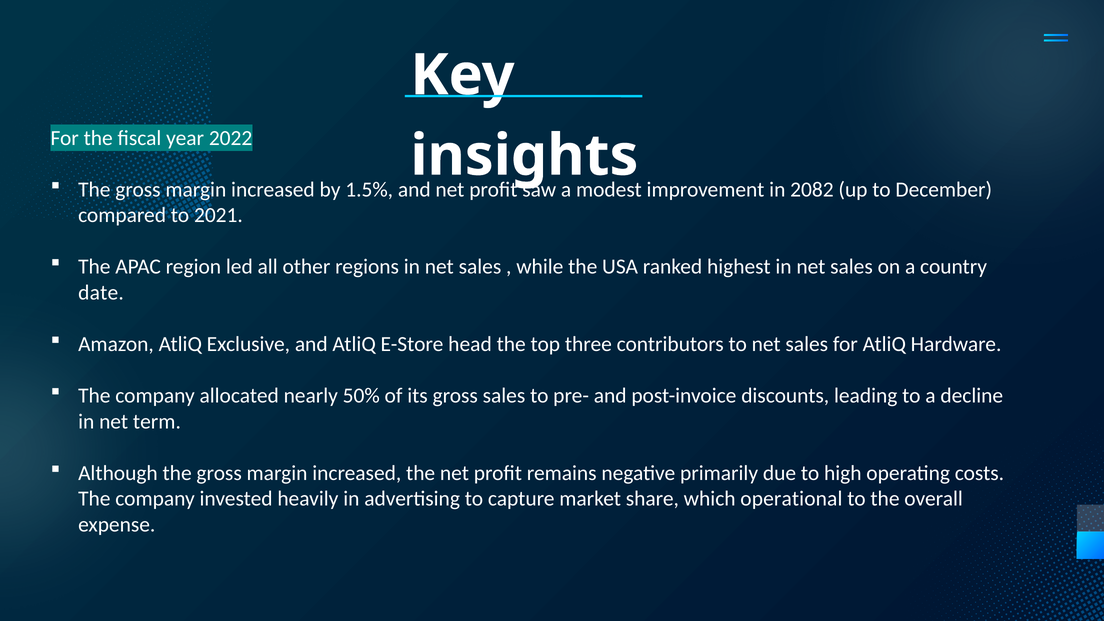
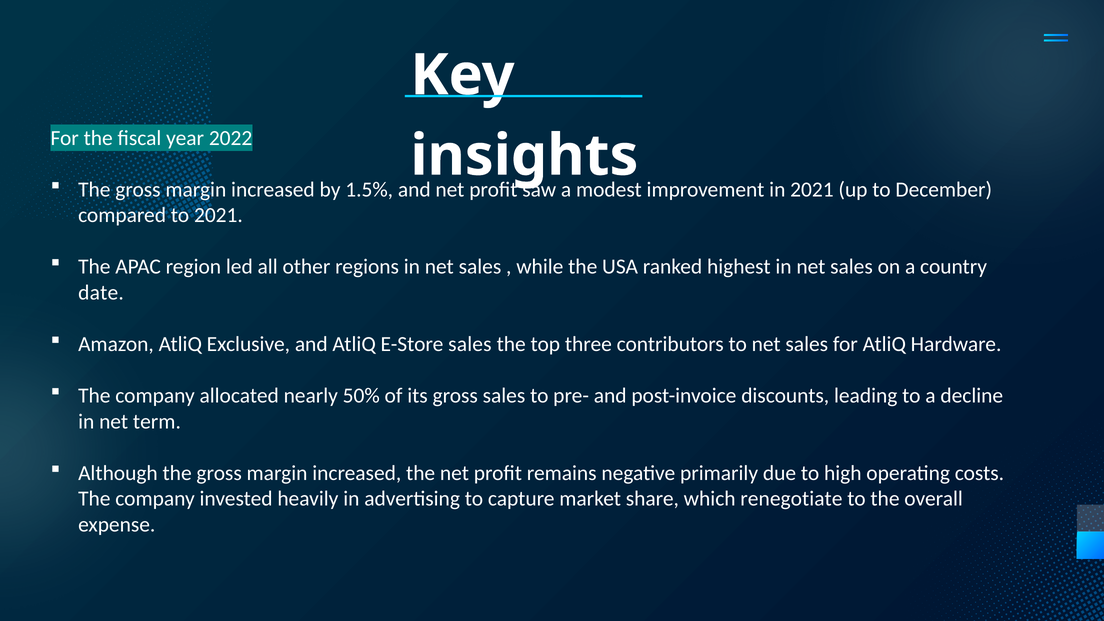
in 2082: 2082 -> 2021 (812, 189)
E-Store head: head -> sales (470, 344)
operational: operational -> renegotiate (791, 499)
